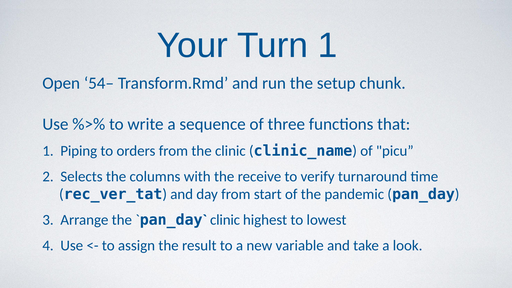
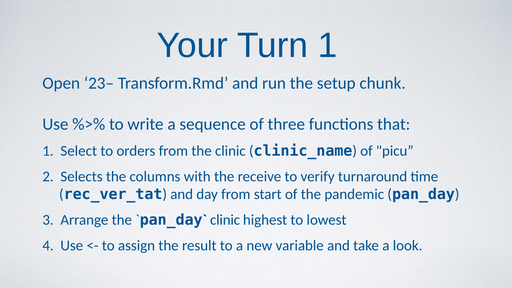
54–: 54– -> 23– (99, 83)
Piping: Piping -> Select (79, 151)
